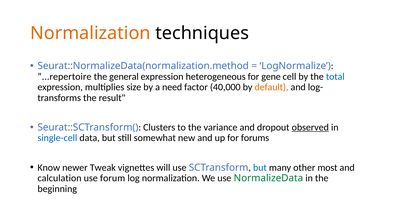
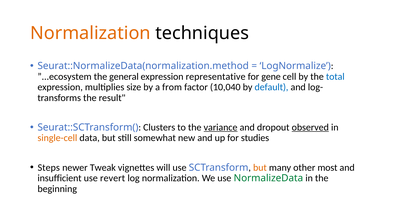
”...repertoire: ”...repertoire -> ”...ecosystem (65, 77)
heterogeneous: heterogeneous -> representative (216, 77)
need: need -> from (172, 87)
40,000: 40,000 -> 10,040 (225, 87)
default colour: orange -> blue (271, 87)
variance underline: none -> present (221, 127)
single-cell colour: blue -> orange (57, 138)
forums: forums -> studies (255, 138)
Know: Know -> Steps (49, 168)
but colour: blue -> orange (260, 168)
calculation: calculation -> insufficient (60, 178)
forum: forum -> revert (113, 178)
